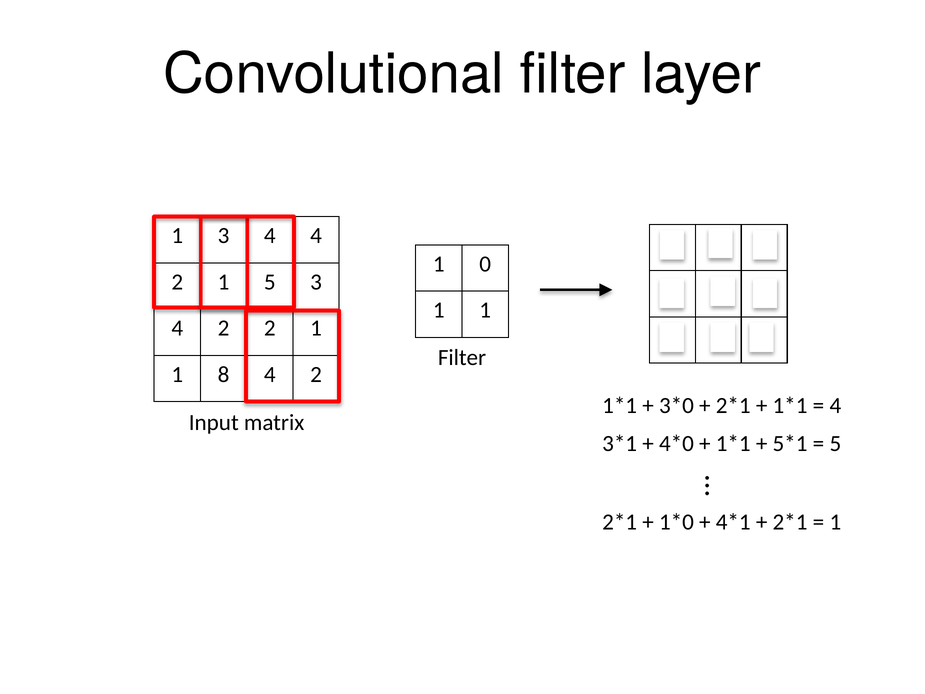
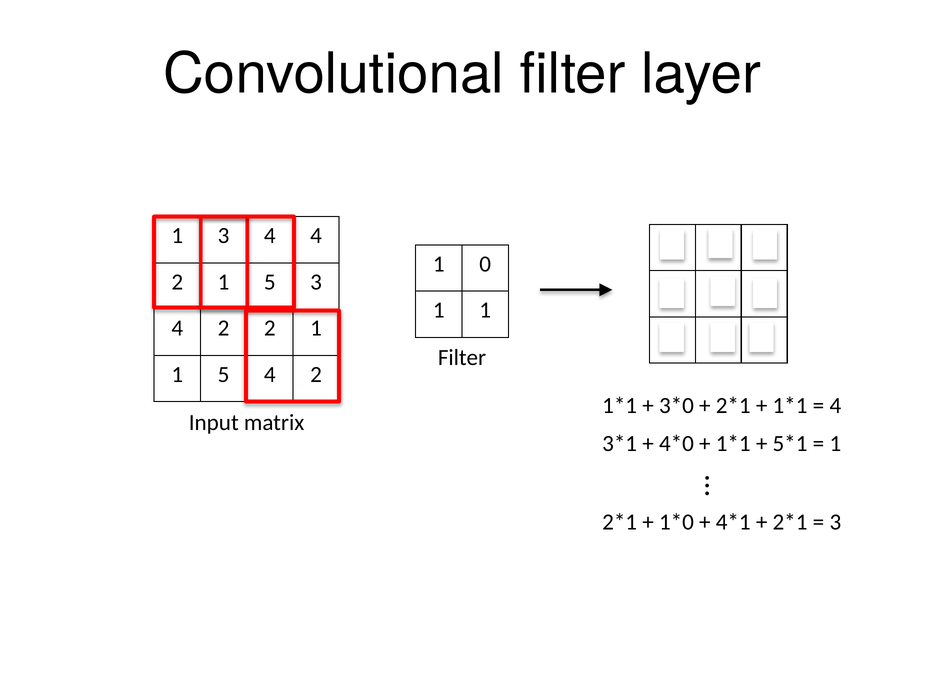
8: 8 -> 5 (224, 374)
5: 5 -> 1 (835, 443)
1: 1 -> 3 (835, 522)
